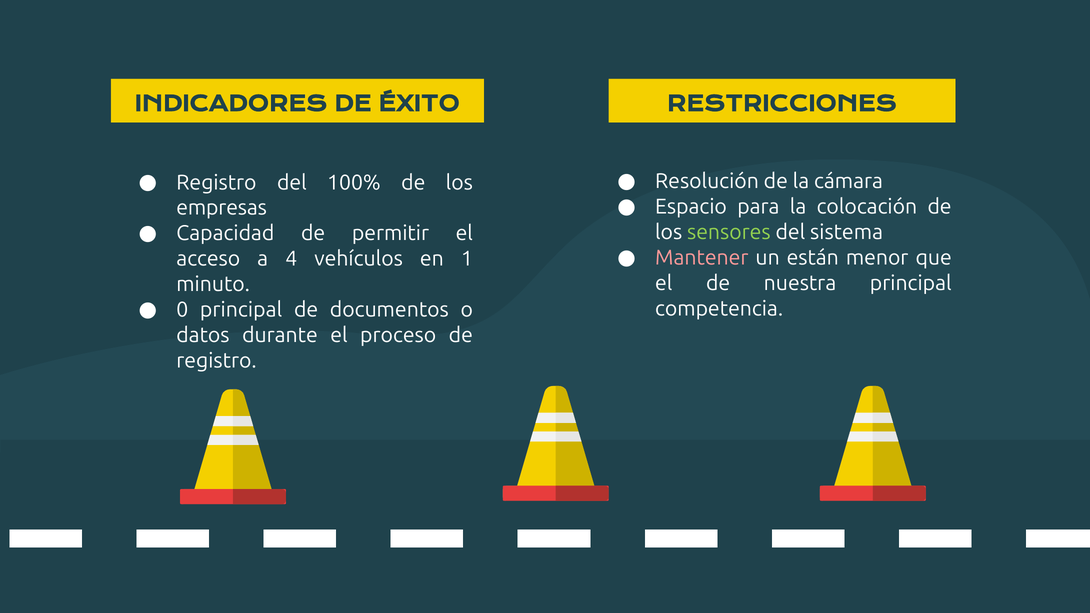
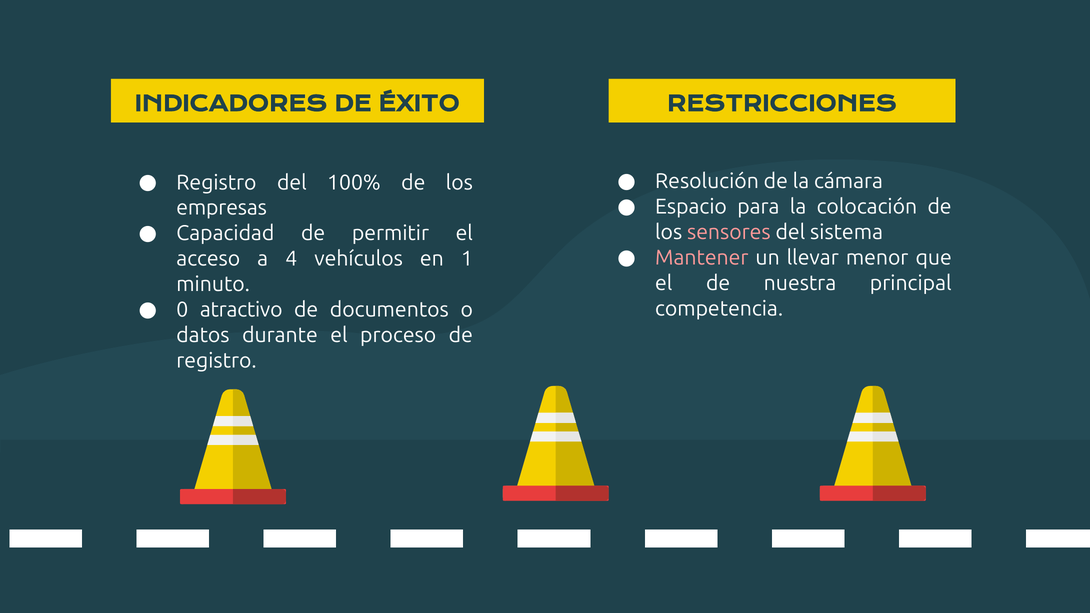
sensores colour: light green -> pink (729, 232)
están: están -> llevar (813, 258)
0 principal: principal -> atractivo (241, 310)
